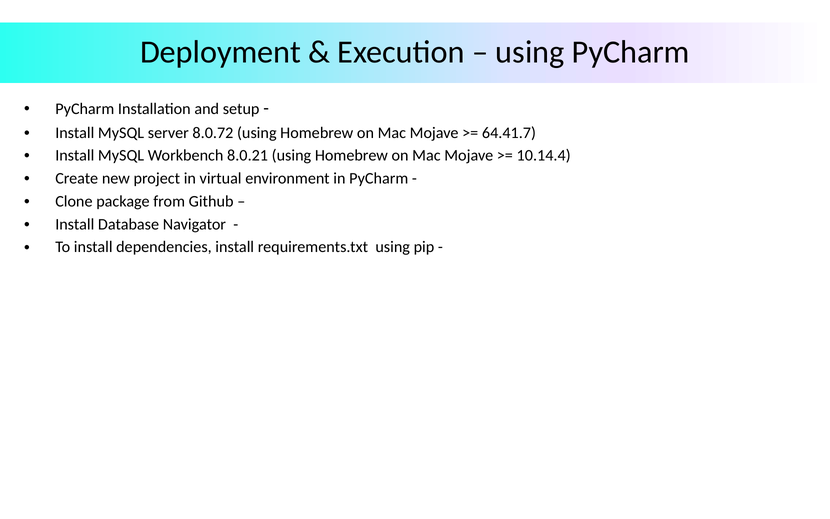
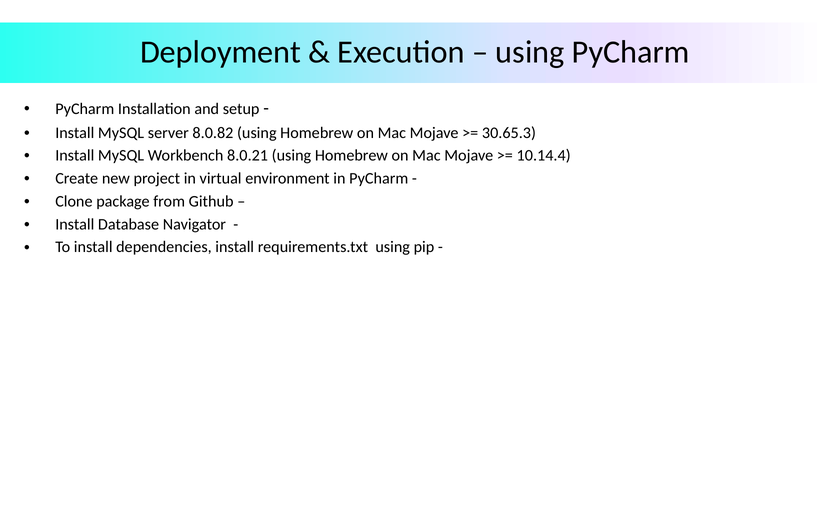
8.0.72: 8.0.72 -> 8.0.82 (213, 133)
64.41.7: 64.41.7 -> 30.65.3 (509, 133)
